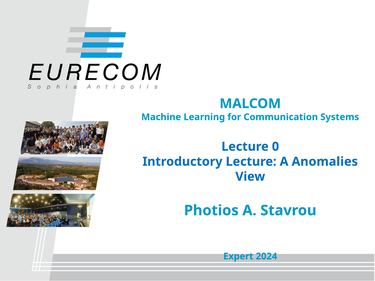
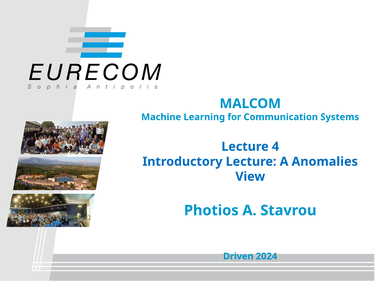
0: 0 -> 4 (275, 147)
Expert: Expert -> Driven (238, 257)
